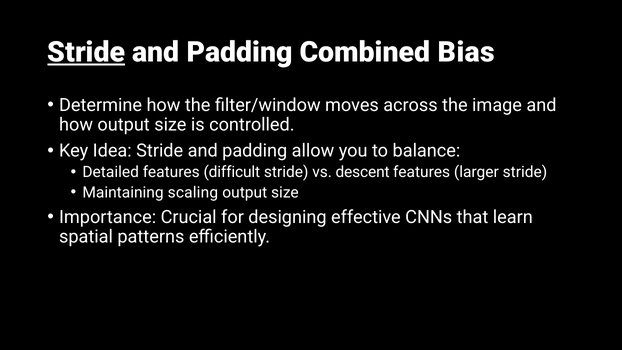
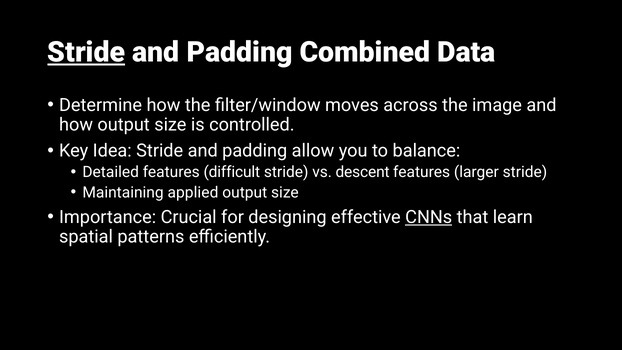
Bias: Bias -> Data (467, 52)
scaling: scaling -> applied (193, 192)
CNNs underline: none -> present (429, 217)
